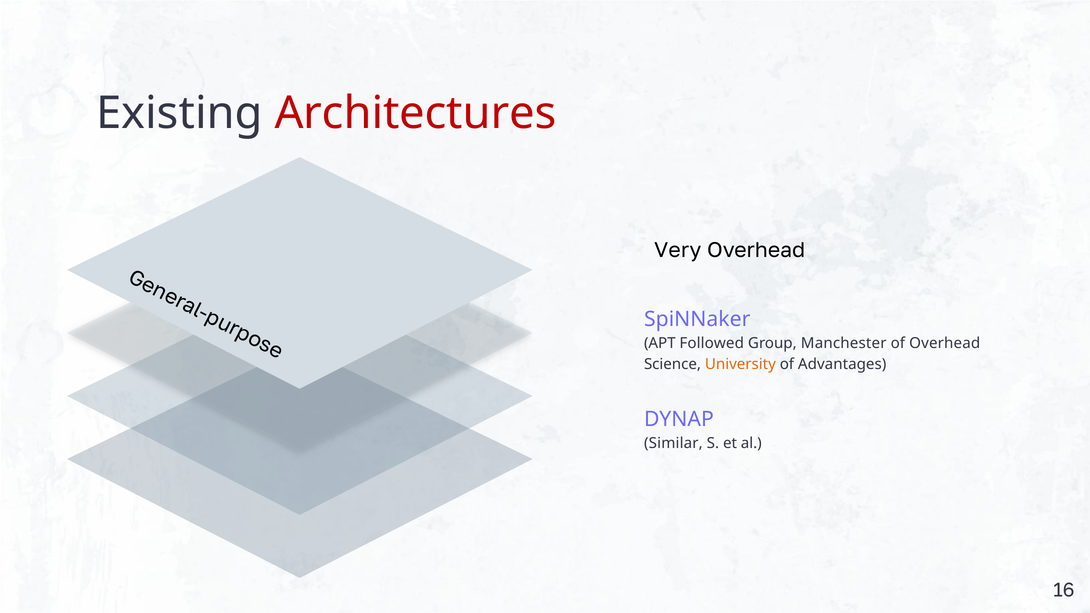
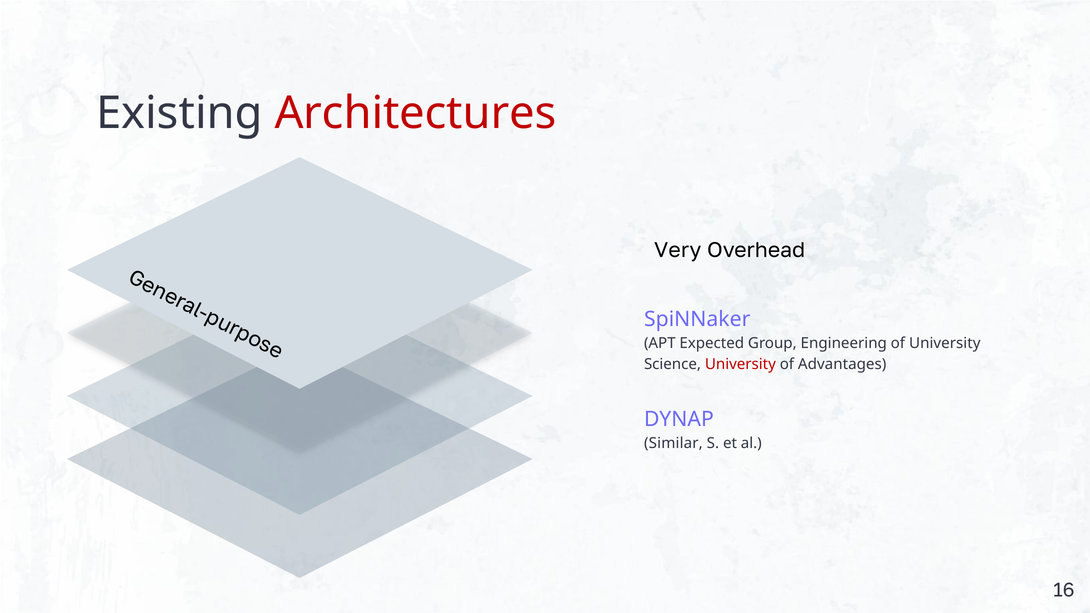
Followed: Followed -> Expected (712, 343)
Manchester: Manchester -> Engineering (844, 343)
of Overhead: Overhead -> University (945, 343)
University colour: orange -> red (740, 364)
